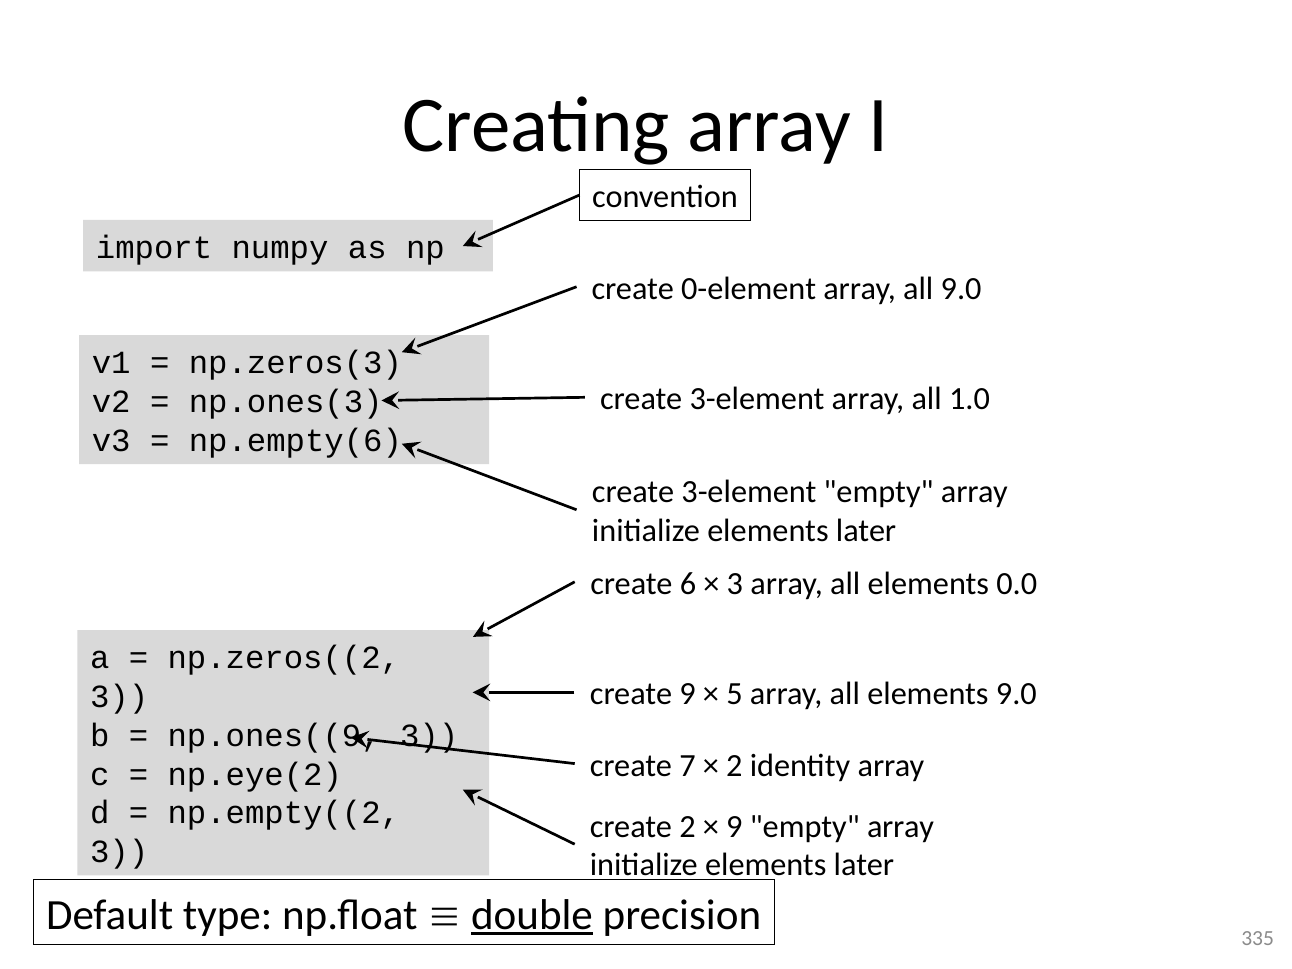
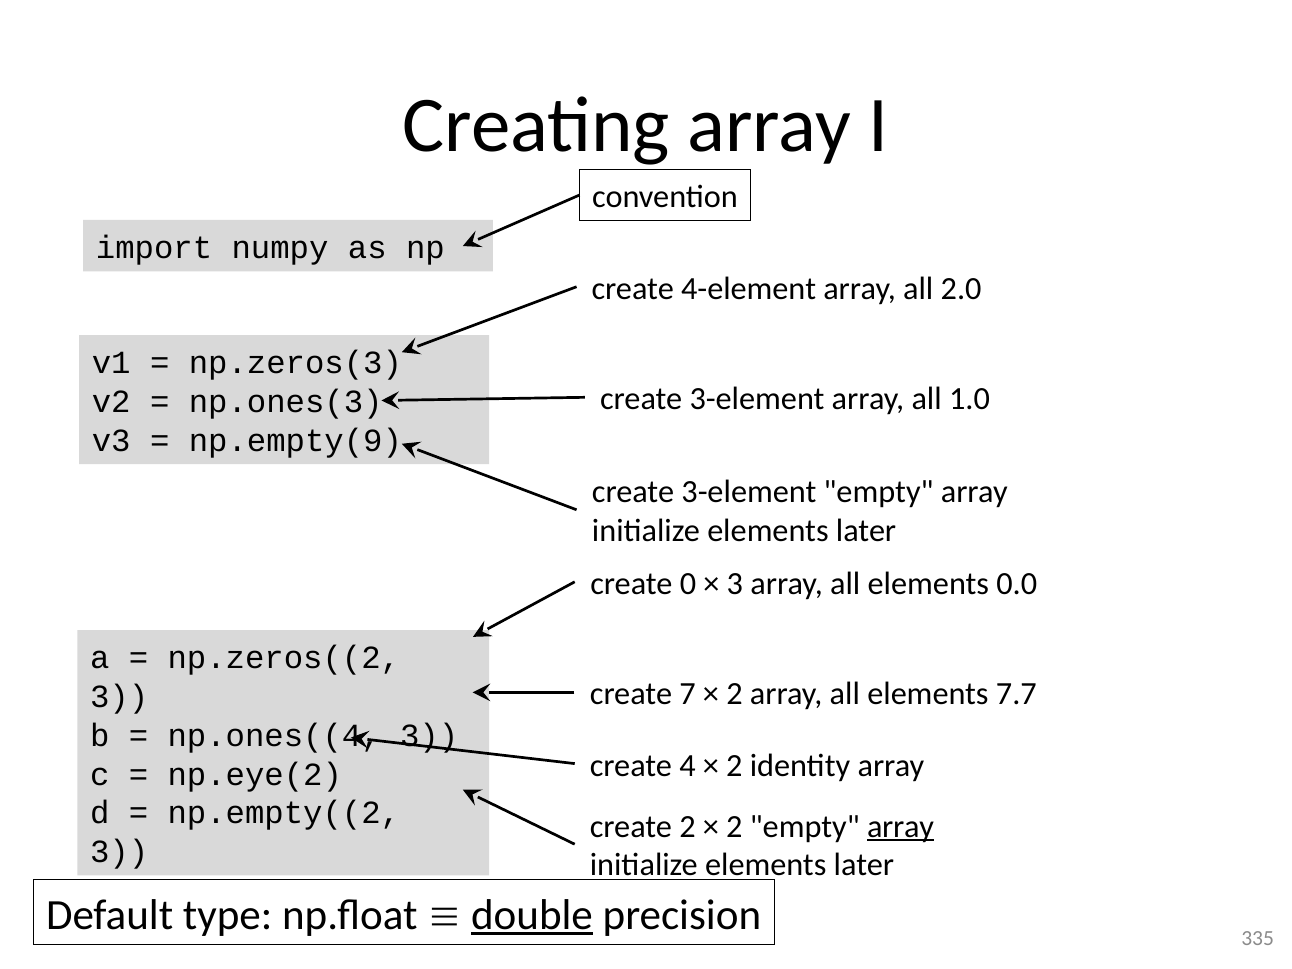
0-element: 0-element -> 4-element (749, 289)
all 9.0: 9.0 -> 2.0 (961, 289)
np.empty(6: np.empty(6 -> np.empty(9 (295, 441)
6: 6 -> 0 (688, 584)
create 9: 9 -> 7 (688, 694)
5: 5 -> 2 (734, 694)
elements 9.0: 9.0 -> 7.7 (1016, 694)
np.ones((9: np.ones((9 -> np.ones((4 (274, 736)
7: 7 -> 4 (687, 766)
9: 9 -> 2 (734, 827)
array underline: none -> present (900, 827)
